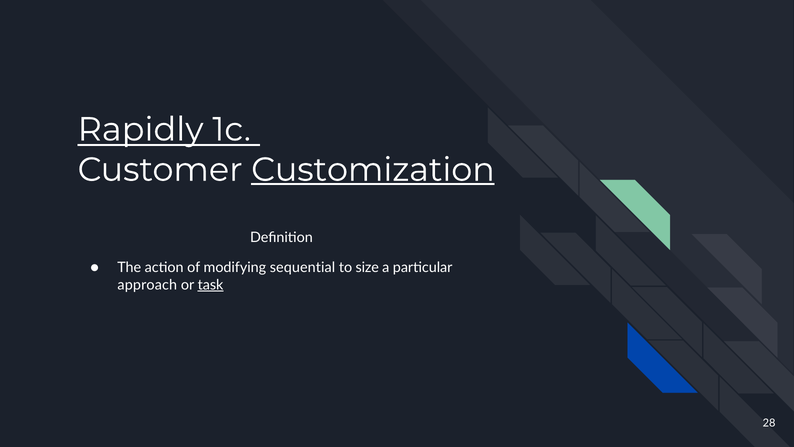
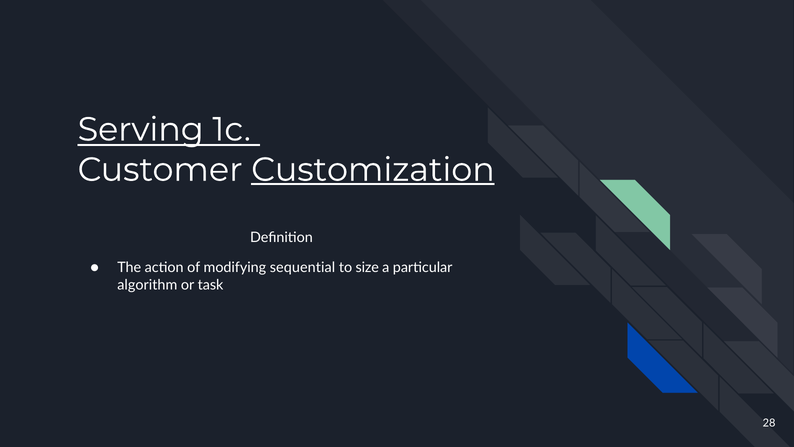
Rapidly: Rapidly -> Serving (141, 129)
approach: approach -> algorithm (147, 285)
task underline: present -> none (211, 285)
